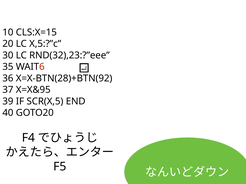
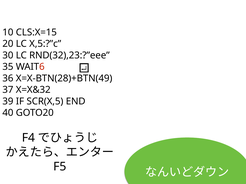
X=X-BTN(28)+BTN(92: X=X-BTN(28)+BTN(92 -> X=X-BTN(28)+BTN(49 (64, 79)
X=X&95: X=X&95 -> X=X&32 (33, 90)
